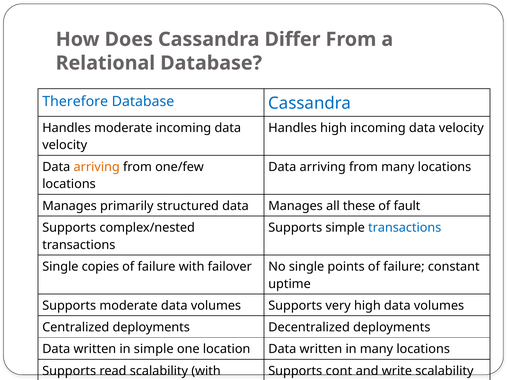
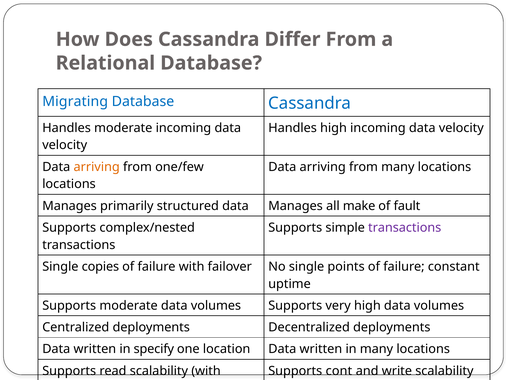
Therefore: Therefore -> Migrating (75, 101)
these: these -> make (359, 206)
transactions colour: blue -> purple (405, 228)
in simple: simple -> specify (154, 349)
